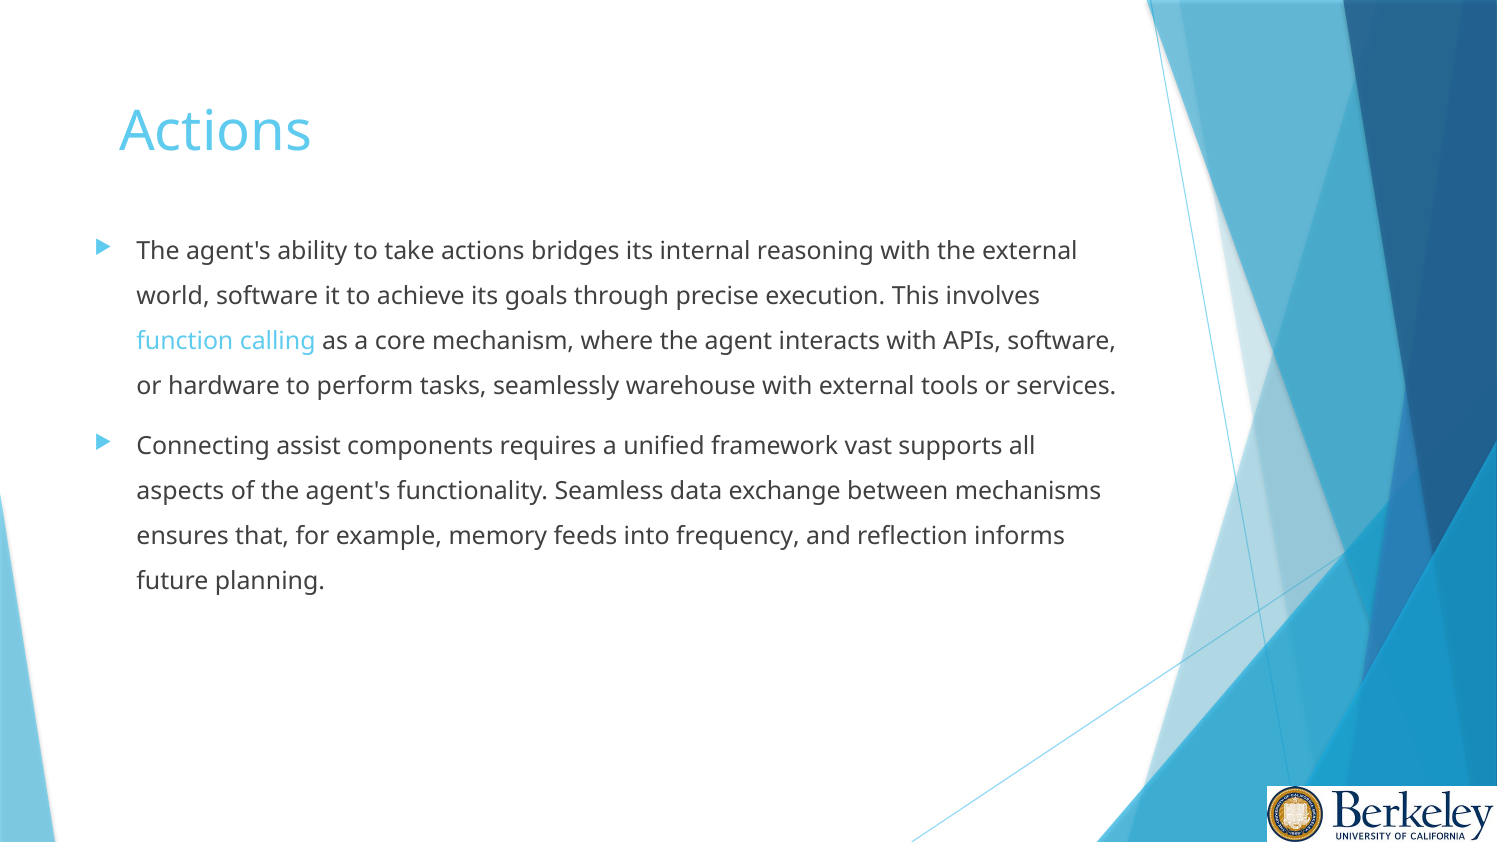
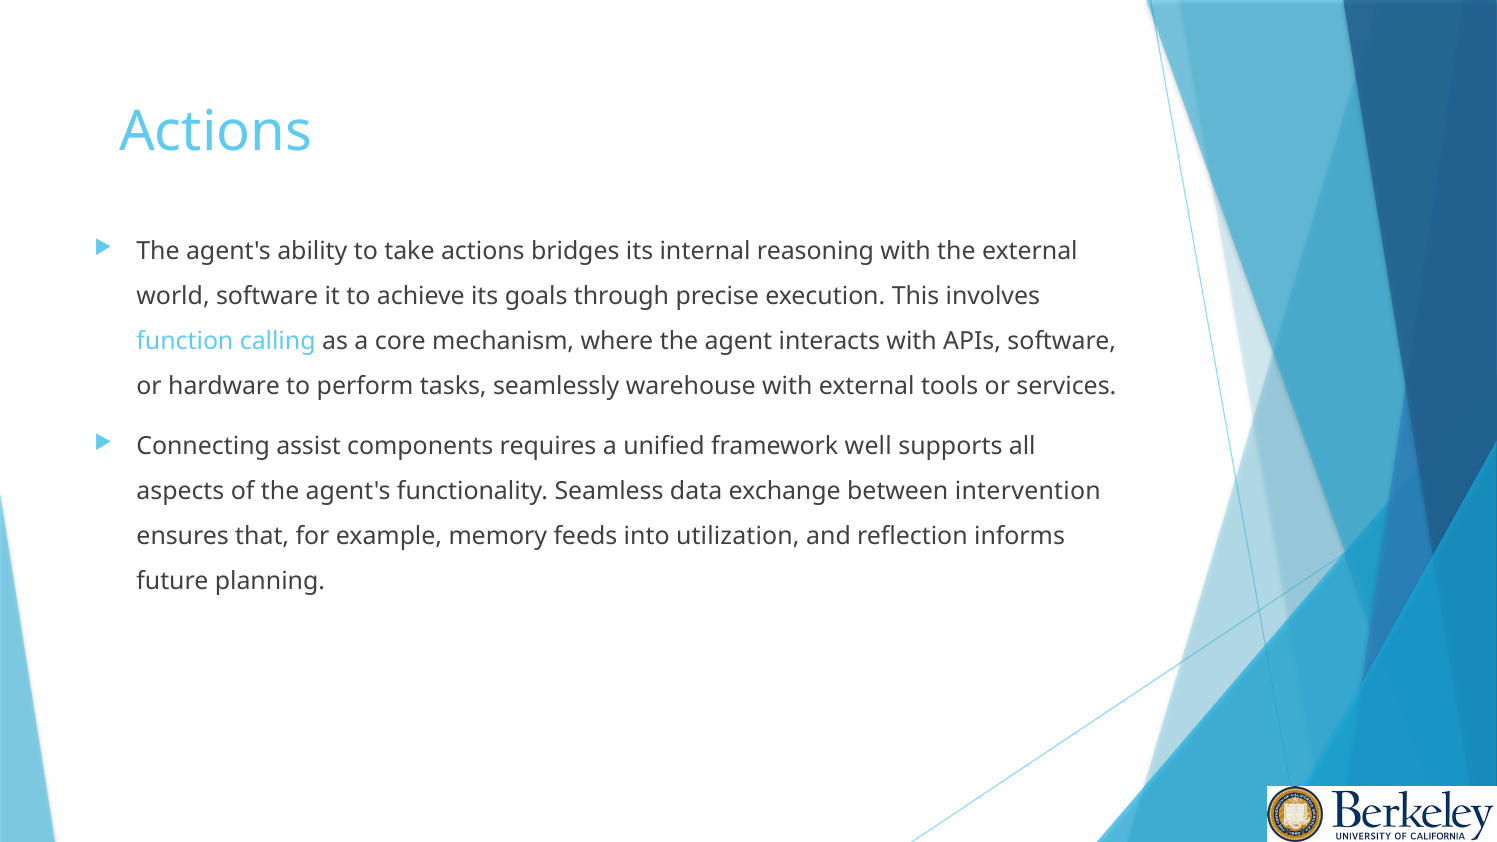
vast: vast -> well (868, 447)
mechanisms: mechanisms -> intervention (1028, 491)
frequency: frequency -> utilization (738, 536)
